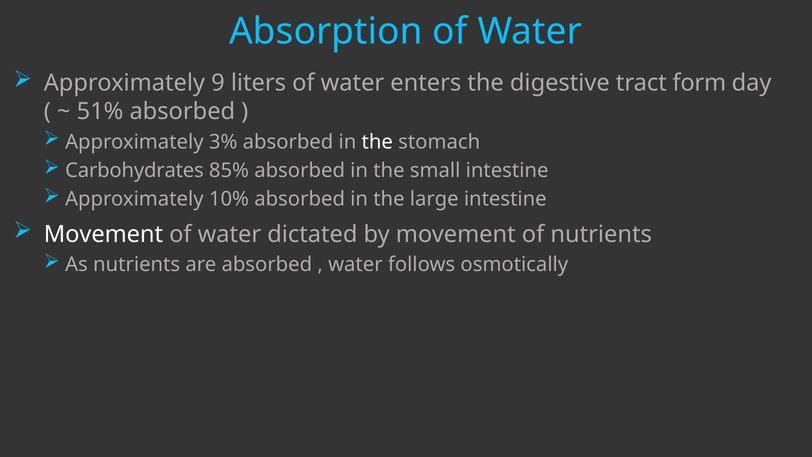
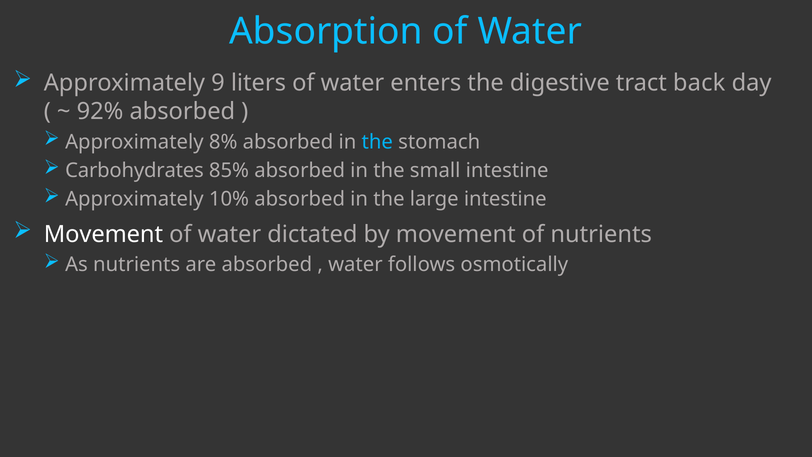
form: form -> back (699, 83)
51%: 51% -> 92% (100, 112)
3%: 3% -> 8% (223, 142)
the colour: white -> light blue (377, 142)
